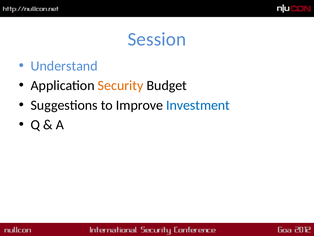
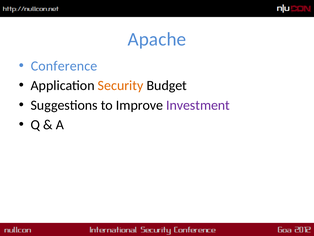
Session: Session -> Apache (157, 39)
Understand: Understand -> Conference (64, 66)
Investment colour: blue -> purple (198, 105)
